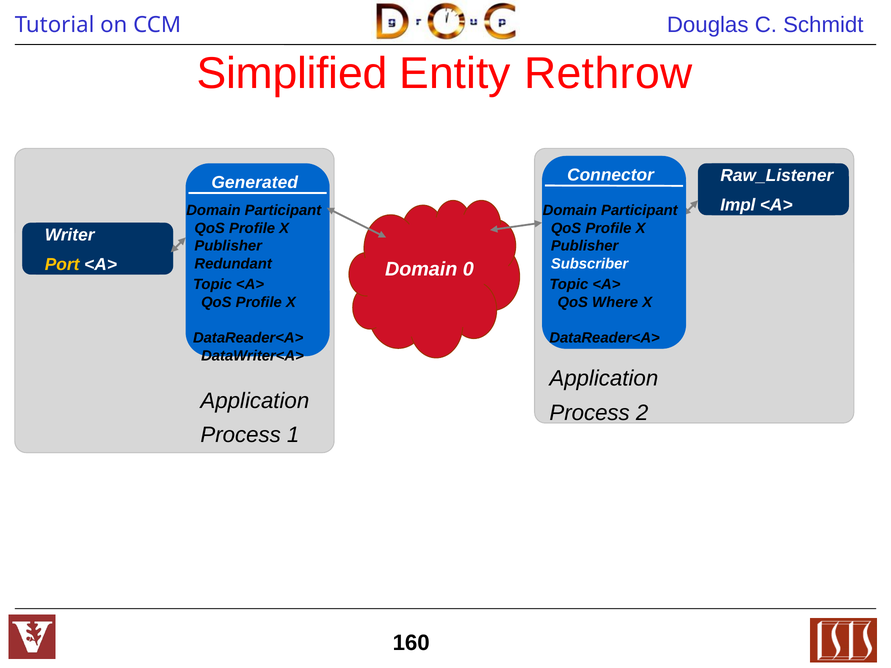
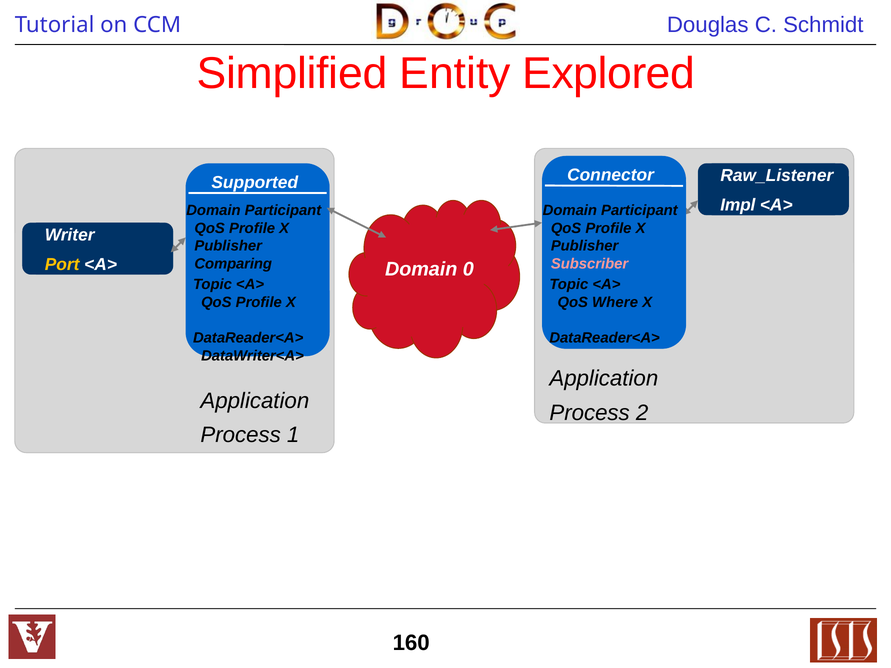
Rethrow: Rethrow -> Explored (609, 74)
Generated: Generated -> Supported (255, 182)
Redundant: Redundant -> Comparing (233, 264)
Subscriber colour: white -> pink (590, 264)
